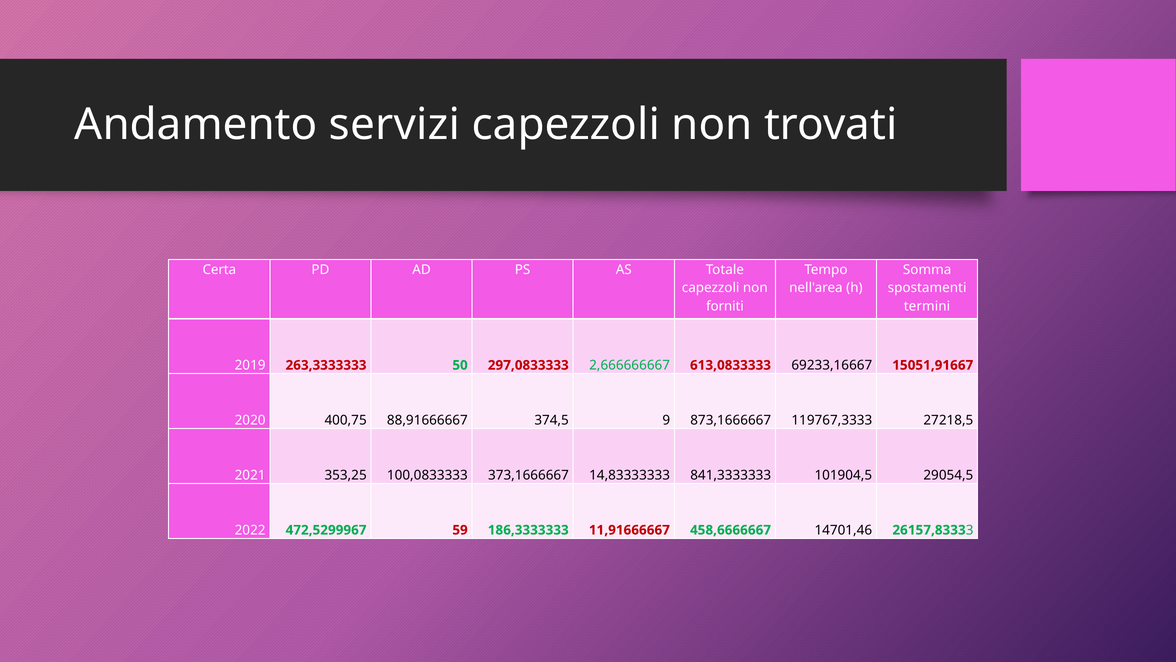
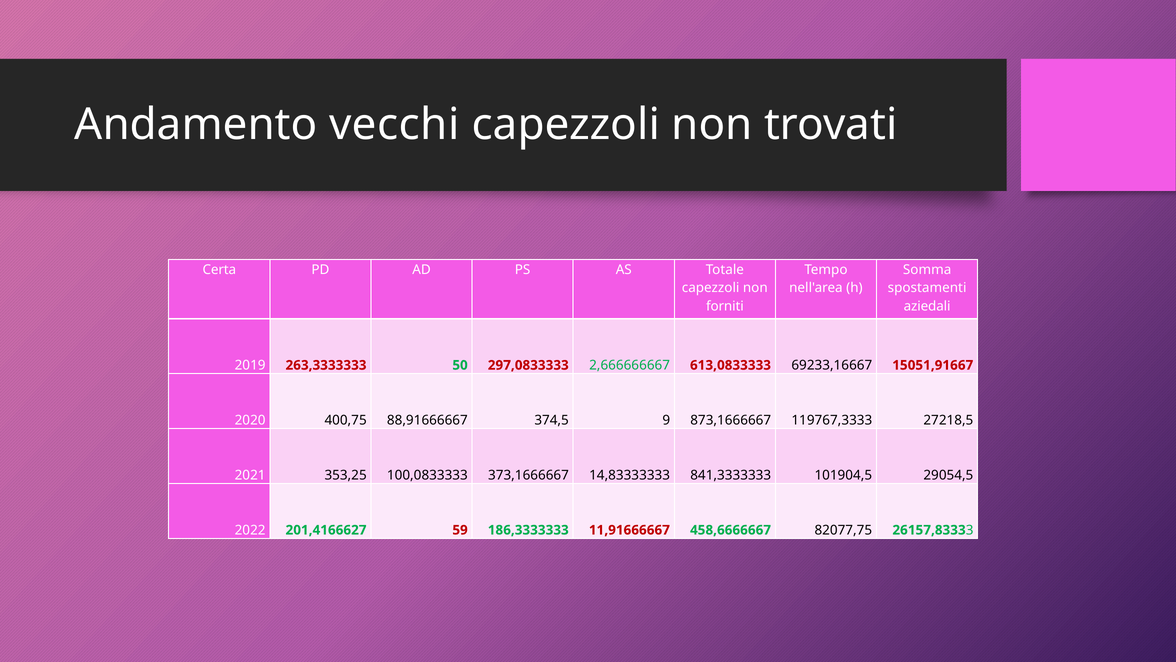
servizi: servizi -> vecchi (394, 124)
termini: termini -> aziedali (927, 306)
472,5299967: 472,5299967 -> 201,4166627 (326, 530)
14701,46: 14701,46 -> 82077,75 (843, 530)
